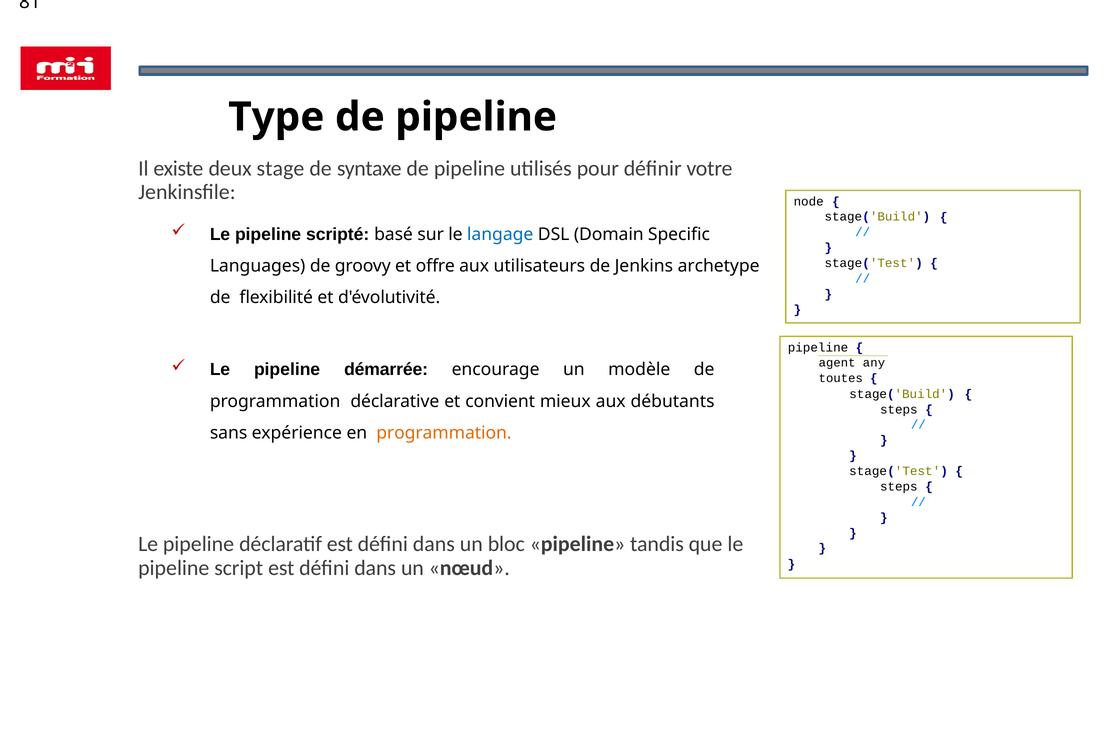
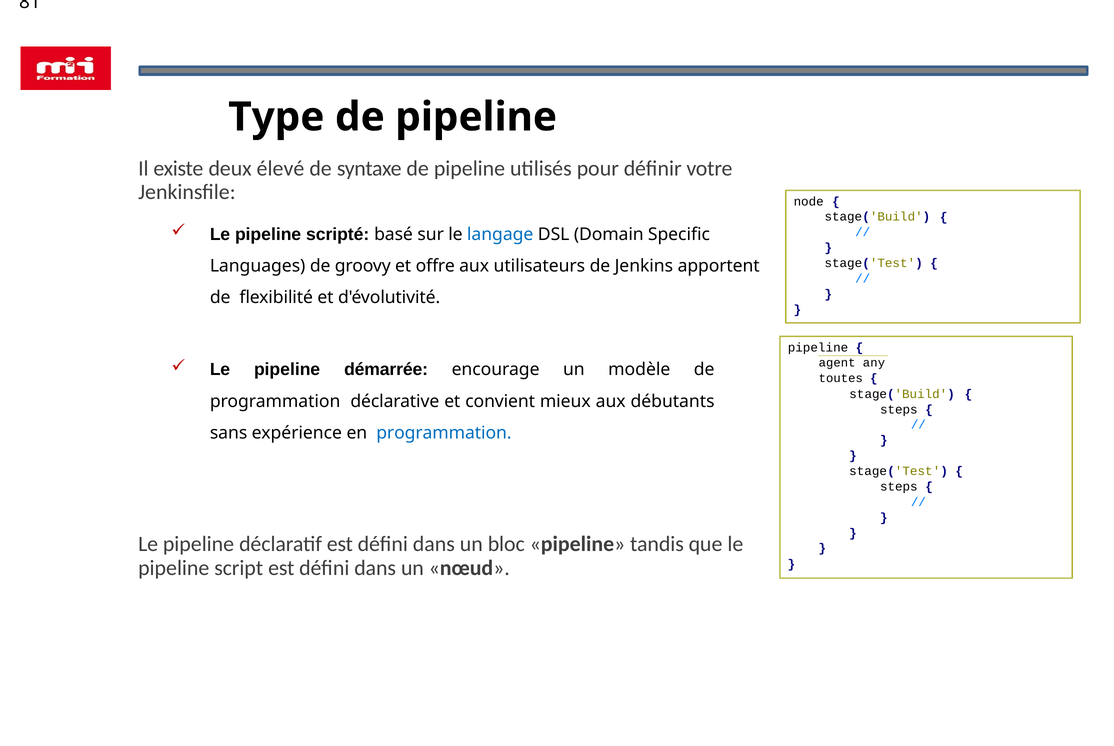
stage: stage -> élevé (280, 168)
archetype: archetype -> apportent (719, 266)
programmation colour: orange -> blue (444, 433)
